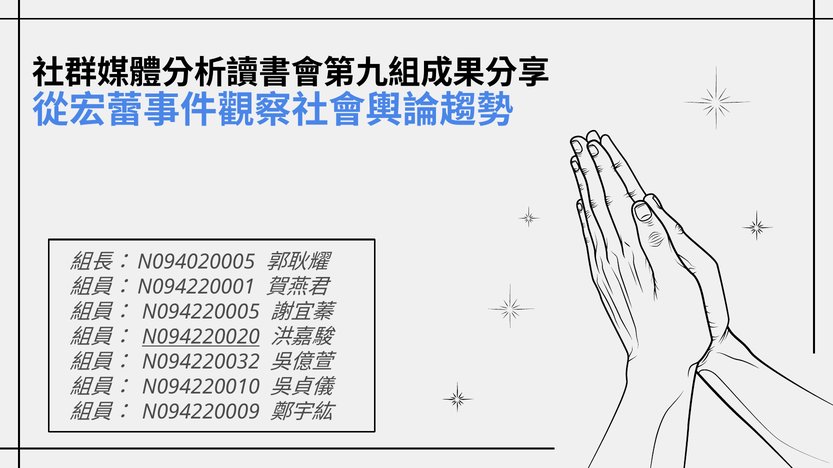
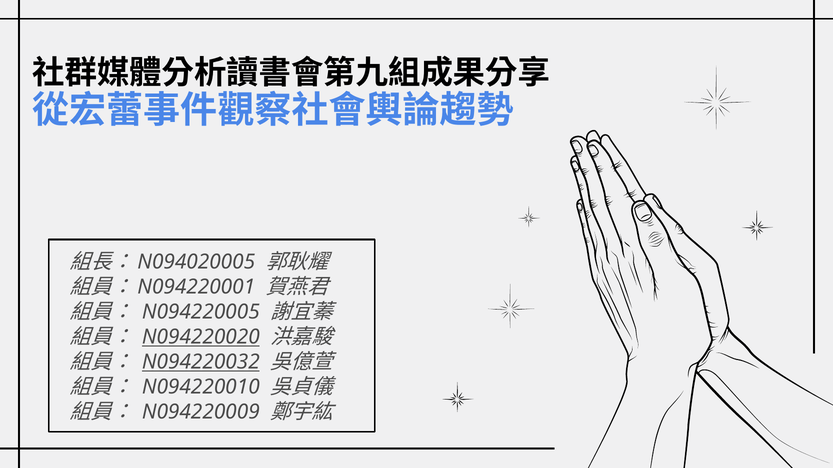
N094220032 underline: none -> present (201, 362)
